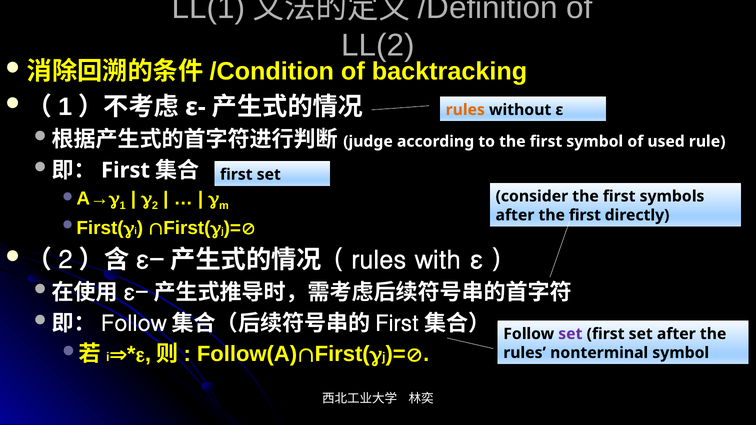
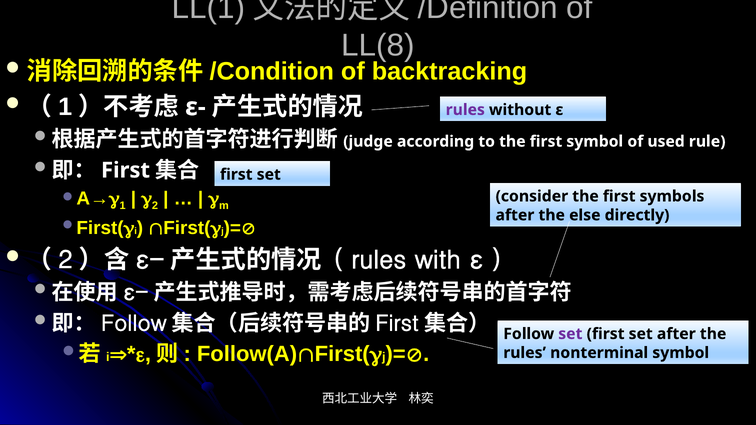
LL(2: LL(2 -> LL(8 (378, 46)
rules colour: orange -> purple (465, 110)
after the first: first -> else (585, 215)
